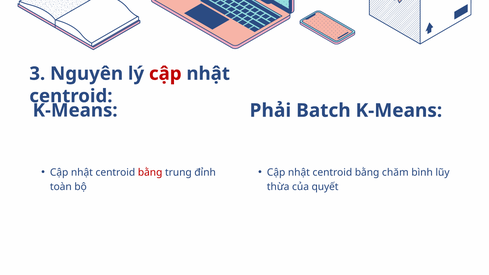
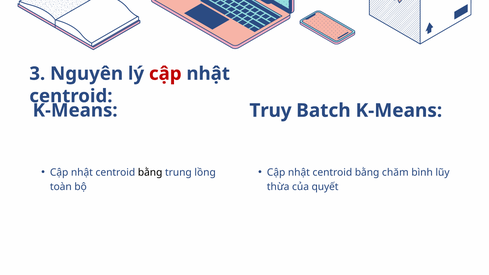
Phải: Phải -> Truy (271, 111)
bằng colour: red -> black (150, 172)
đỉnh: đỉnh -> lồng (205, 172)
